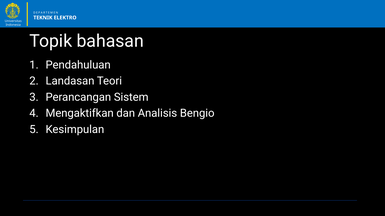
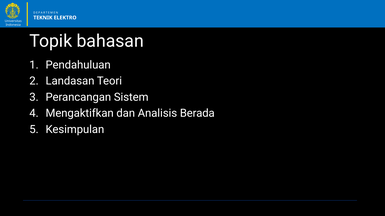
Bengio: Bengio -> Berada (197, 114)
